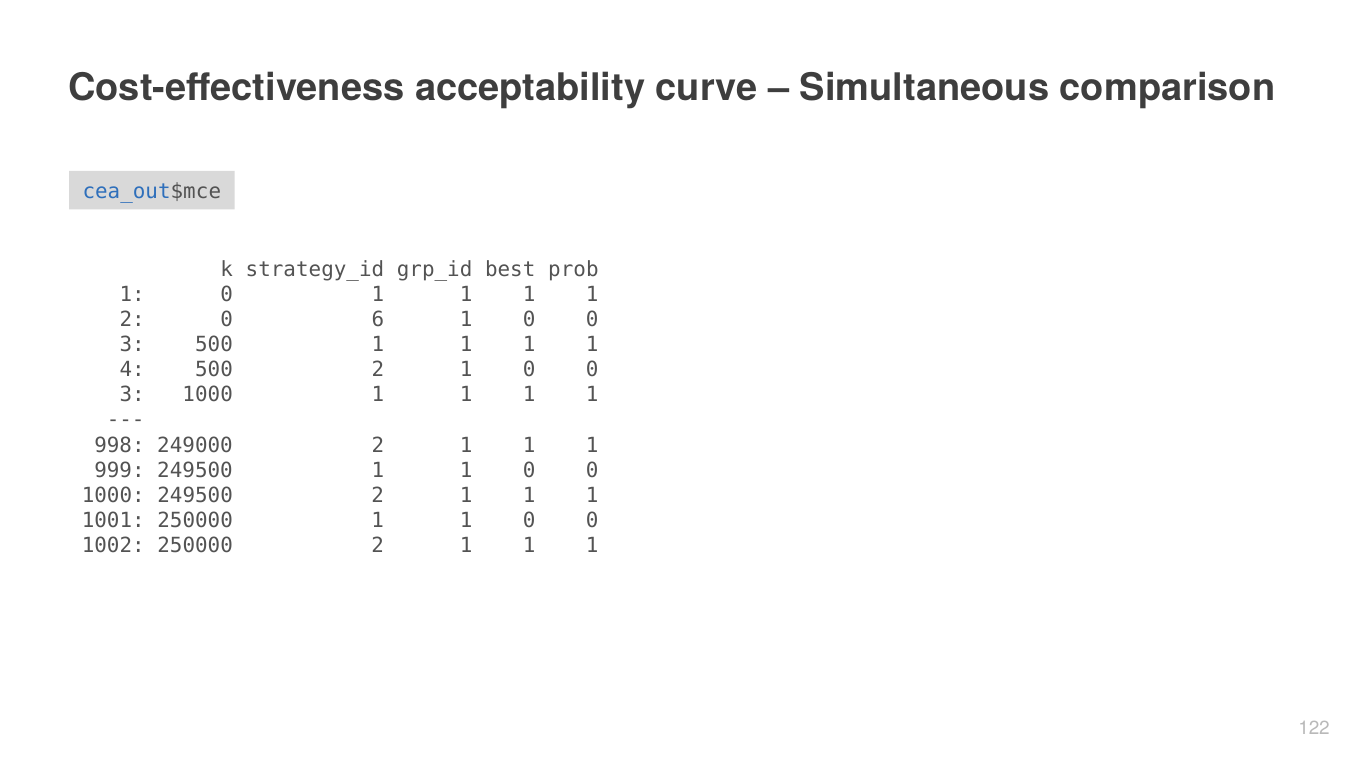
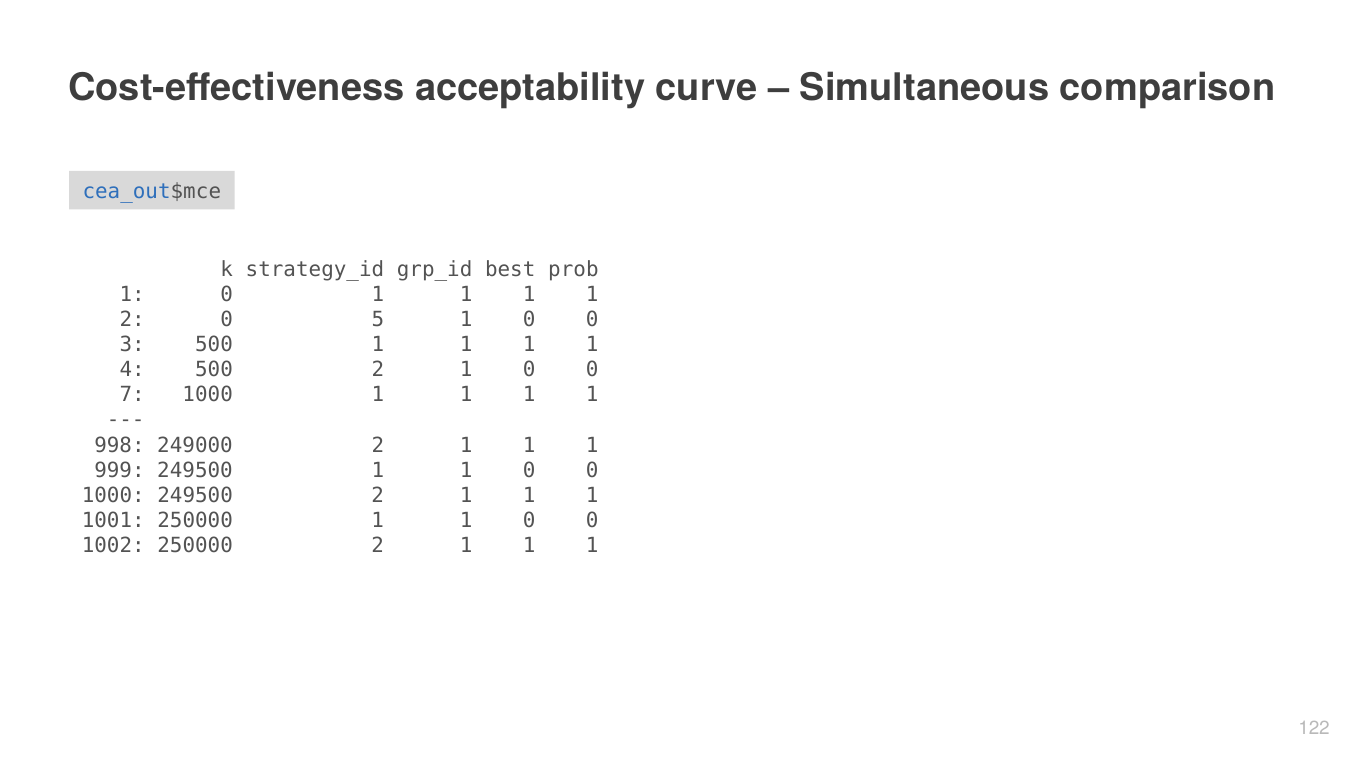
6: 6 -> 5 (378, 320)
3: 3 -> 7 (132, 395)
